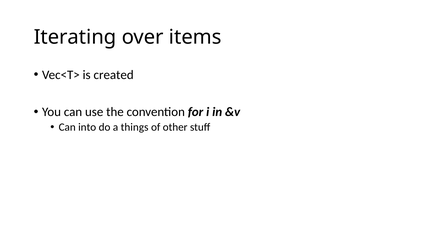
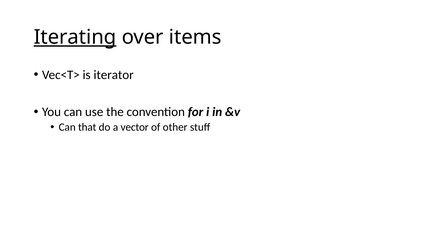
Iterating underline: none -> present (75, 37)
created: created -> iterator (114, 75)
into: into -> that (87, 127)
a things: things -> vector (135, 127)
